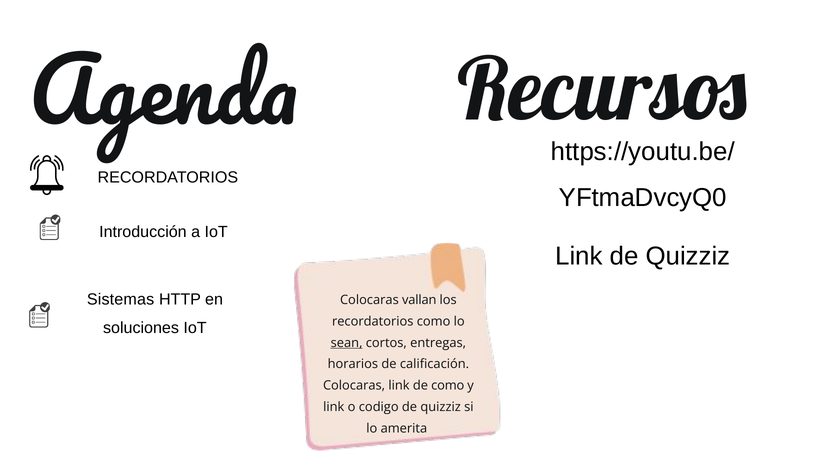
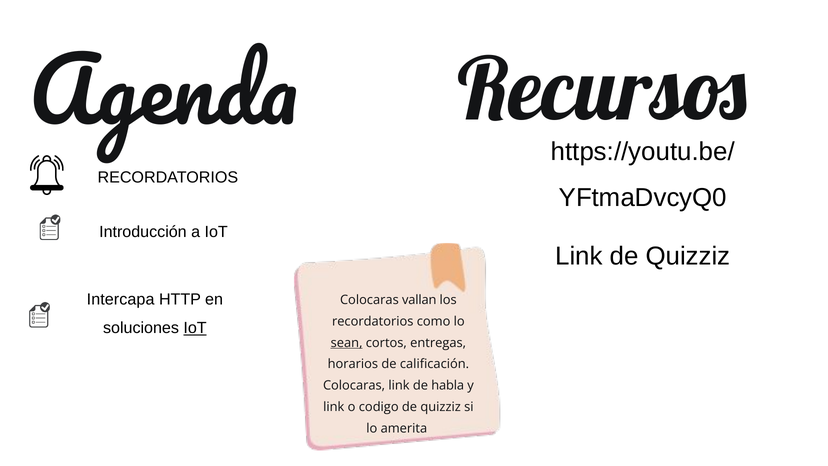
Sistemas: Sistemas -> Intercapa (121, 299)
IoT underline: none -> present (195, 328)
de como: como -> habla (448, 386)
